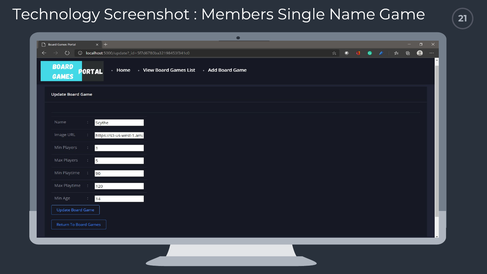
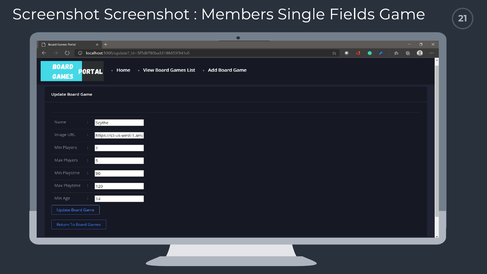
Technology: Technology -> Screenshot (56, 14)
Name: Name -> Fields (352, 14)
